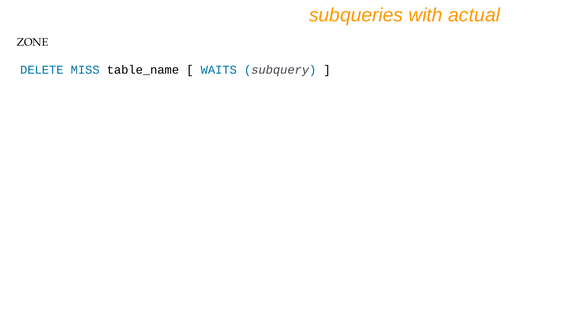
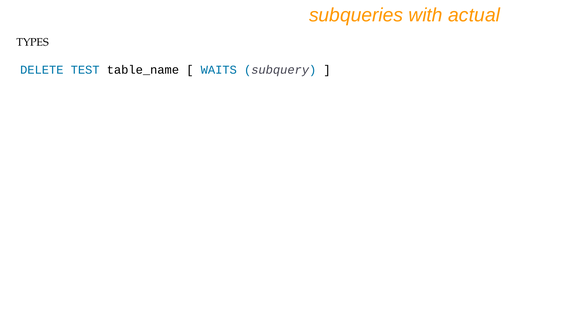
ZONE: ZONE -> TYPES (33, 42)
MISS: MISS -> TEST (85, 70)
